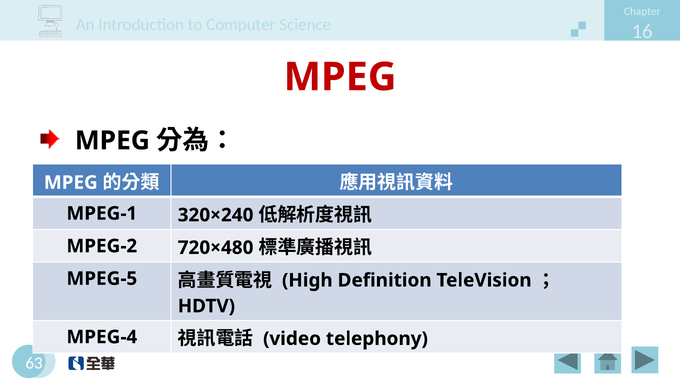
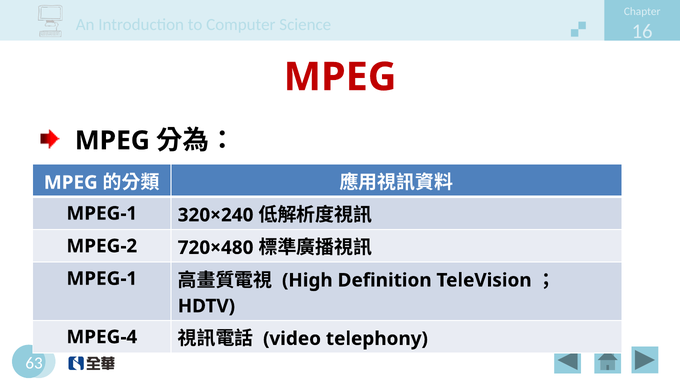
MPEG-5: MPEG-5 -> MPEG-1 (102, 279)
